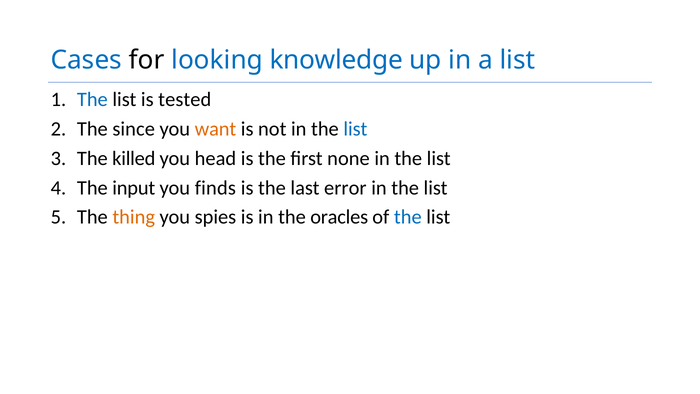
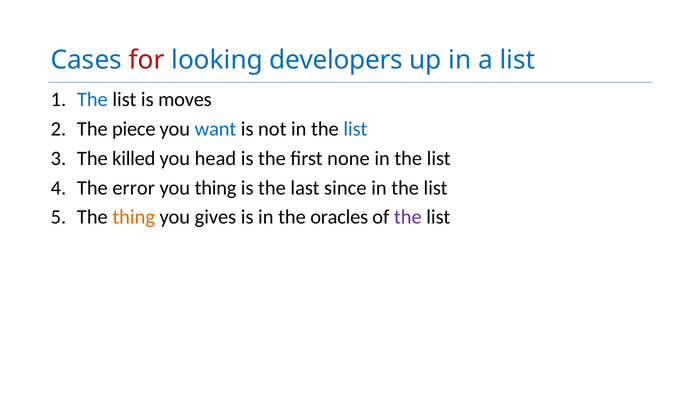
for colour: black -> red (147, 60)
knowledge: knowledge -> developers (336, 60)
tested: tested -> moves (185, 100)
since: since -> piece (134, 129)
want colour: orange -> blue (215, 129)
input: input -> error (134, 188)
you finds: finds -> thing (216, 188)
error: error -> since (345, 188)
spies: spies -> gives (215, 217)
the colour: blue -> purple (408, 217)
